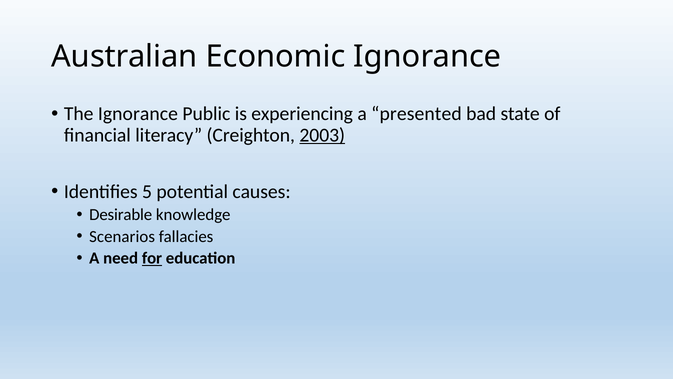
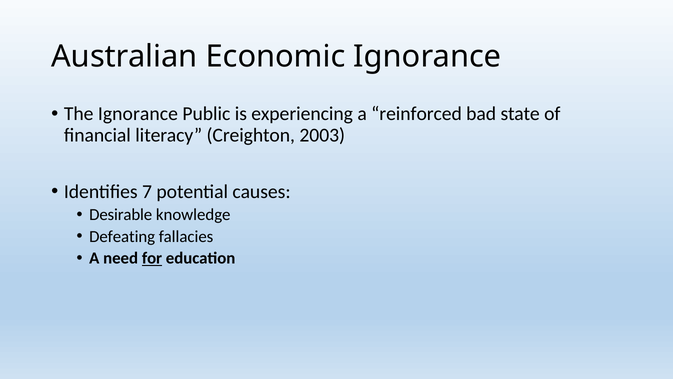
presented: presented -> reinforced (417, 114)
2003 underline: present -> none (322, 135)
5: 5 -> 7 (147, 191)
Scenarios: Scenarios -> Defeating (122, 236)
